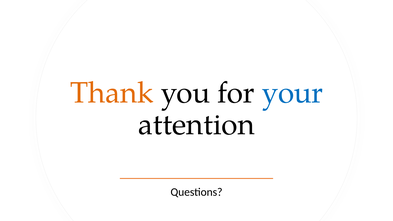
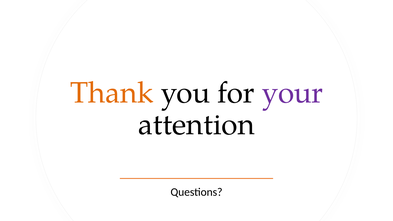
your colour: blue -> purple (293, 93)
